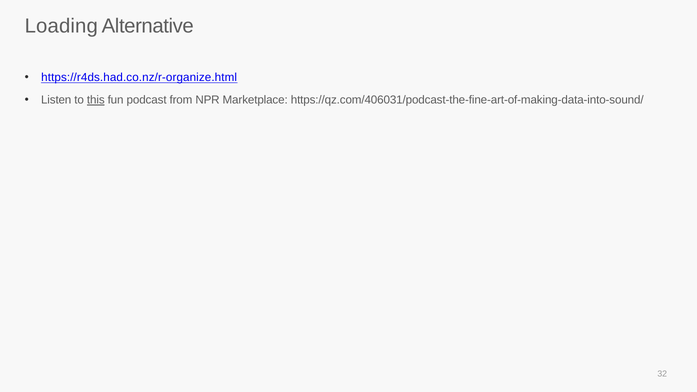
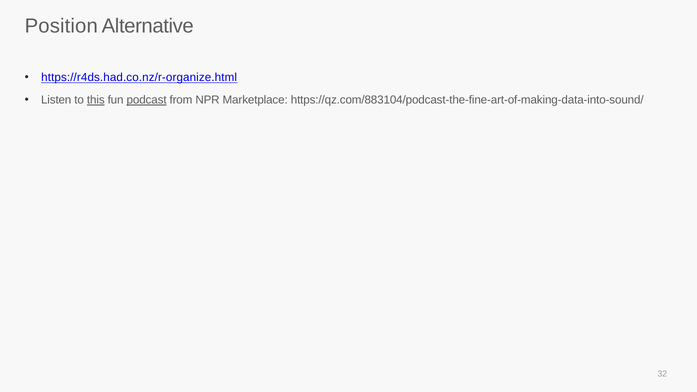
Loading: Loading -> Position (61, 26)
podcast underline: none -> present (147, 100)
https://qz.com/406031/podcast-the-fine-art-of-making-data-into-sound/: https://qz.com/406031/podcast-the-fine-art-of-making-data-into-sound/ -> https://qz.com/883104/podcast-the-fine-art-of-making-data-into-sound/ (467, 100)
